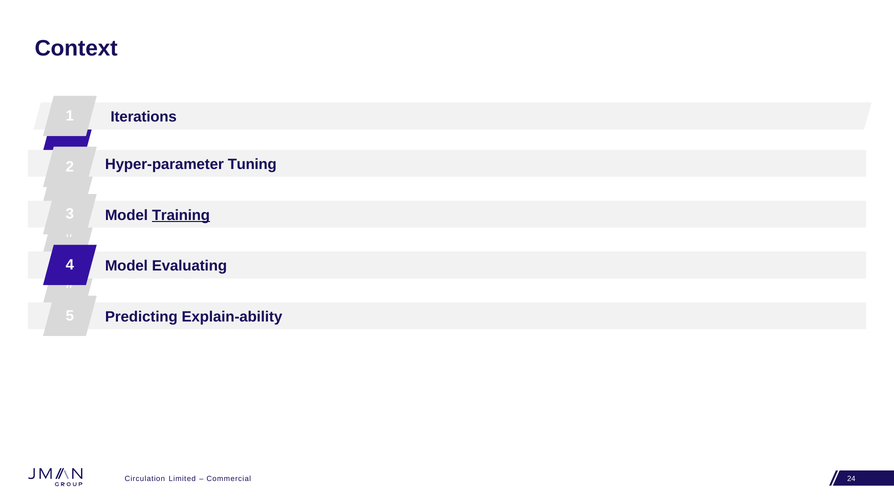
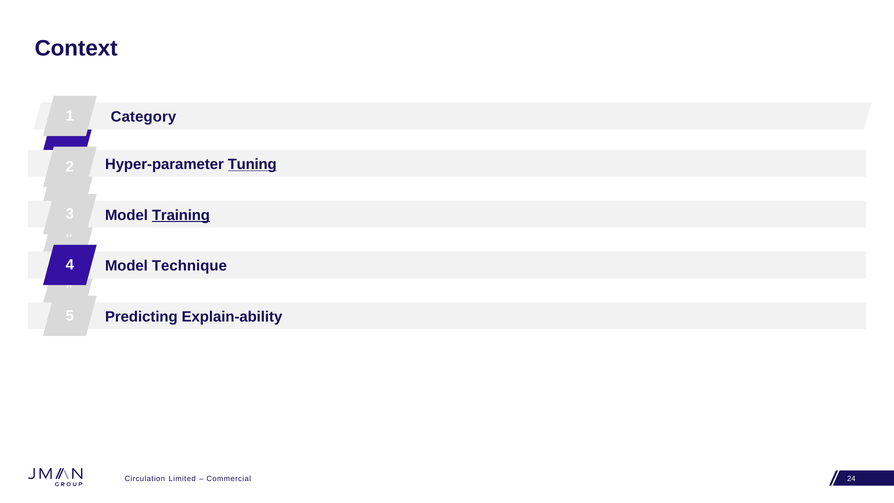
Iterations: Iterations -> Category (143, 117)
Tuning underline: none -> present (252, 164)
Evaluating: Evaluating -> Technique (189, 266)
